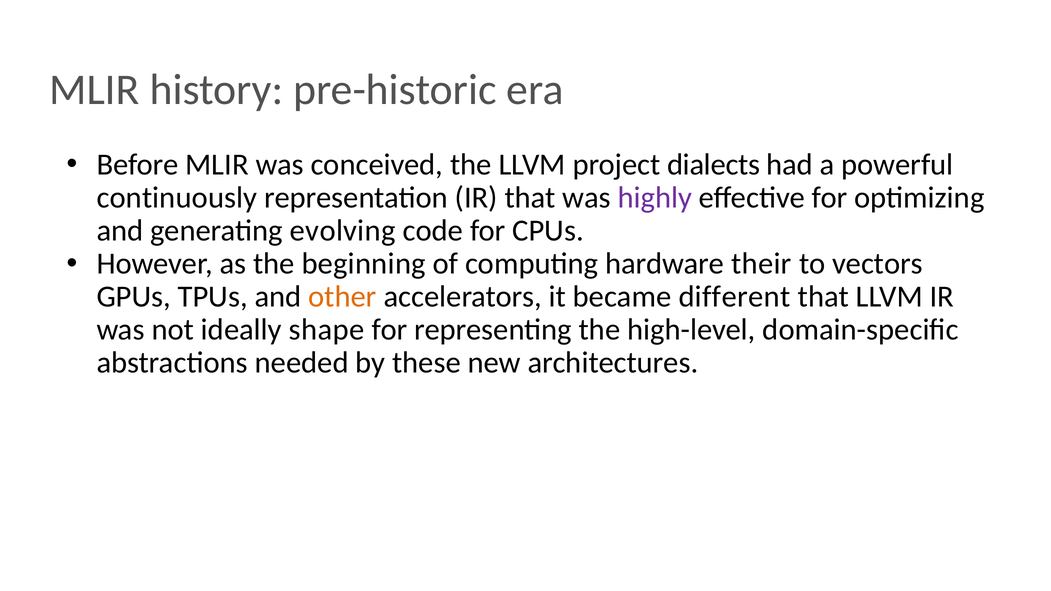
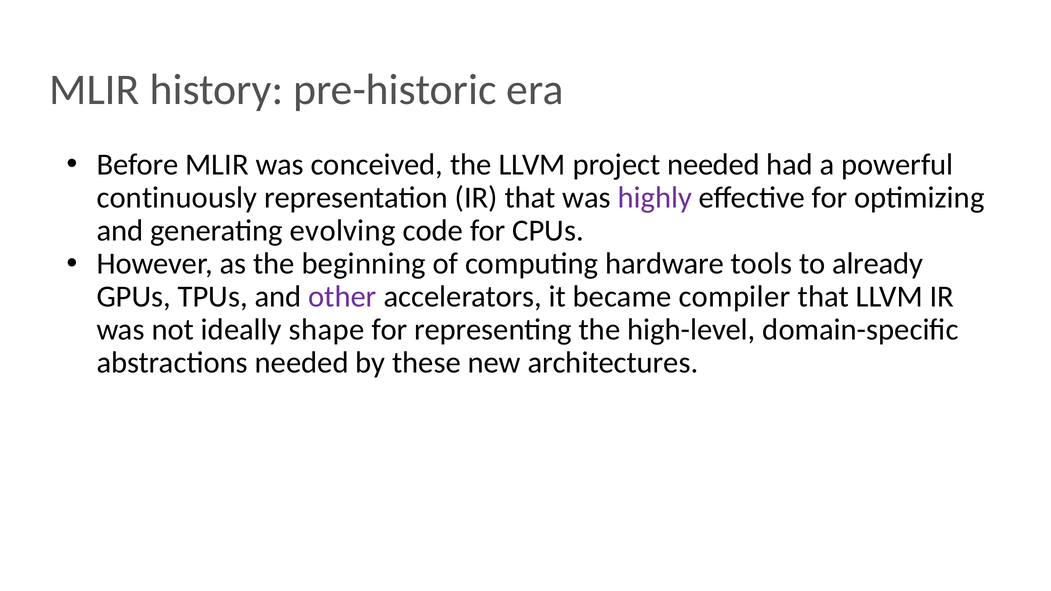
project dialects: dialects -> needed (714, 165)
their: their -> tools (762, 264)
vectors: vectors -> already (878, 264)
other colour: orange -> purple (342, 297)
different: different -> compiler (734, 297)
